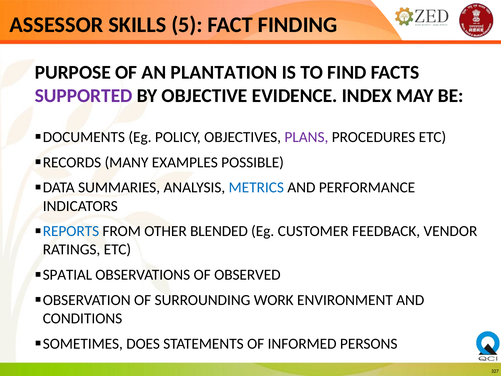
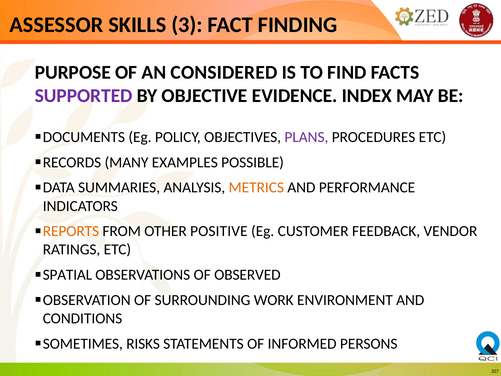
5: 5 -> 3 (187, 25)
PLANTATION: PLANTATION -> CONSIDERED (224, 72)
METRICS colour: blue -> orange (256, 187)
REPORTS colour: blue -> orange (71, 231)
BLENDED: BLENDED -> POSITIVE (219, 231)
DOES: DOES -> RISKS (143, 344)
